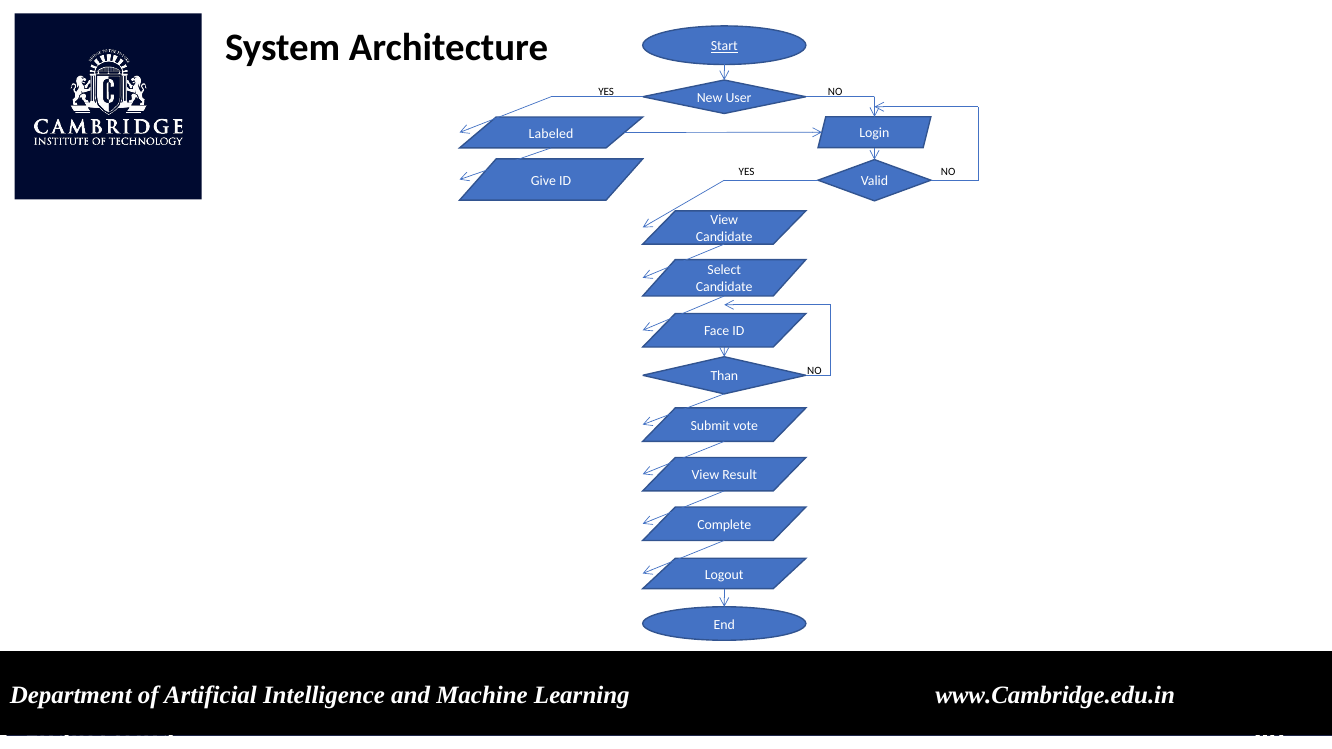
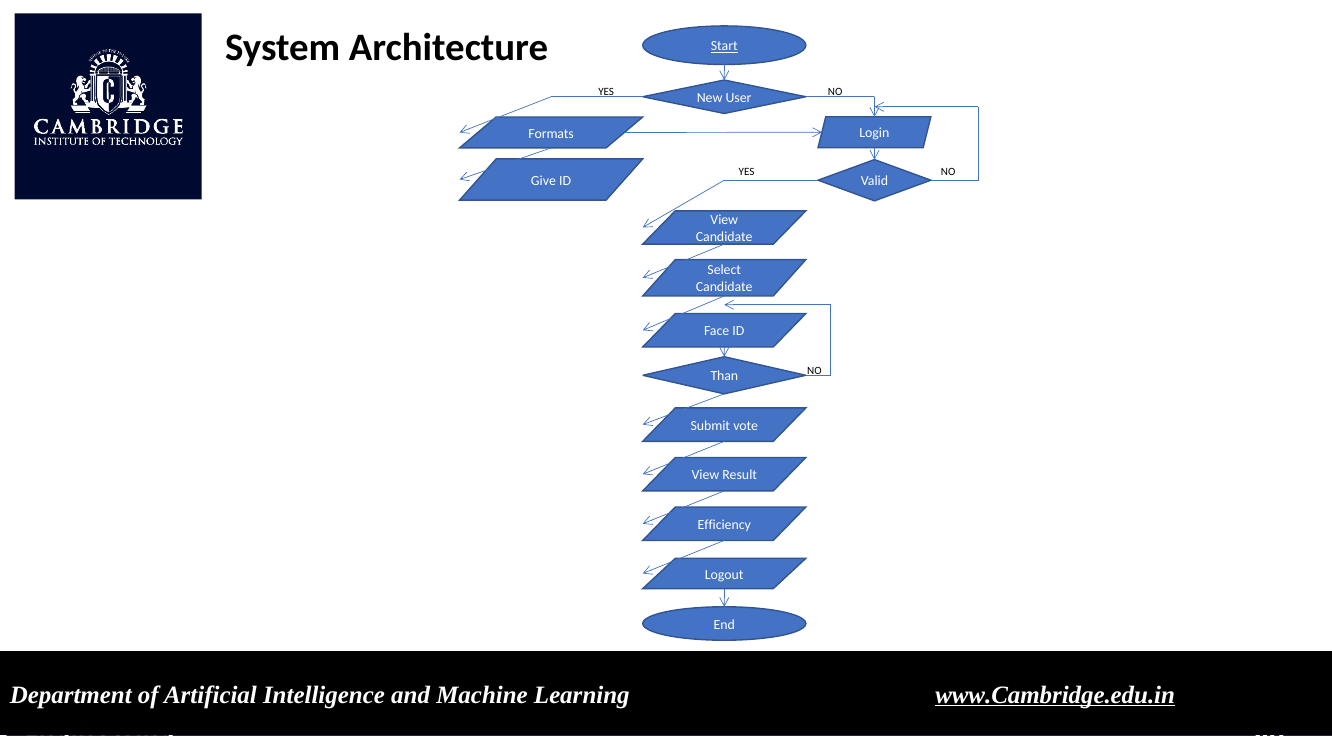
Labeled: Labeled -> Formats (551, 133)
Complete: Complete -> Efficiency (724, 525)
www.Cambridge.edu.in underline: none -> present (1055, 695)
